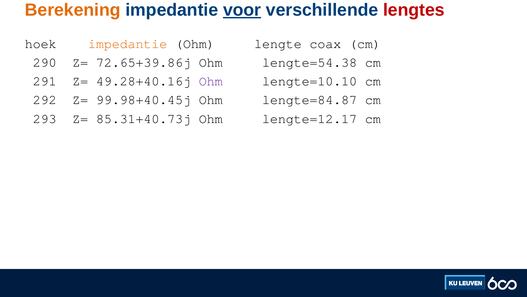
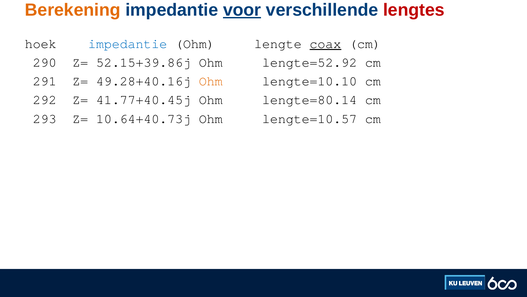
impedantie colour: orange -> blue (128, 44)
coax underline: none -> present (325, 44)
72.65+39.86j: 72.65+39.86j -> 52.15+39.86j (144, 62)
lengte=54.38: lengte=54.38 -> lengte=52.92 (310, 62)
Ohm colour: purple -> orange (211, 81)
99.98+40.45j: 99.98+40.45j -> 41.77+40.45j (144, 100)
lengte=84.87: lengte=84.87 -> lengte=80.14 (310, 100)
85.31+40.73j: 85.31+40.73j -> 10.64+40.73j (144, 118)
lengte=12.17: lengte=12.17 -> lengte=10.57 (310, 118)
